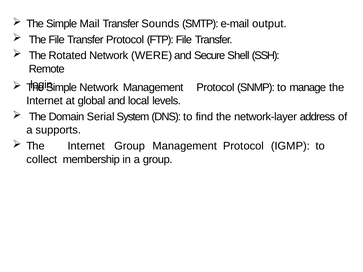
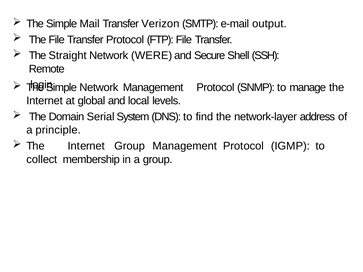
Sounds: Sounds -> Verizon (160, 24)
Rotated: Rotated -> Straight (68, 56)
supports: supports -> principle (58, 130)
